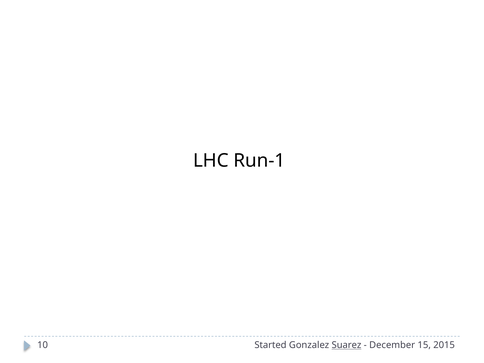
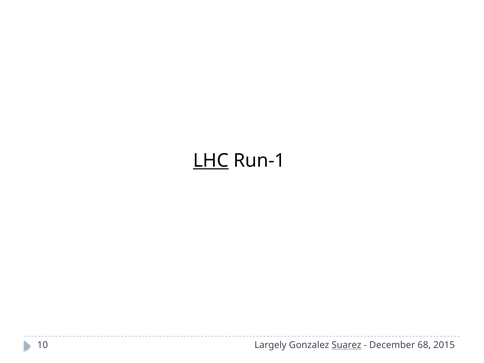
LHC underline: none -> present (211, 161)
Started: Started -> Largely (270, 345)
15: 15 -> 68 (424, 345)
